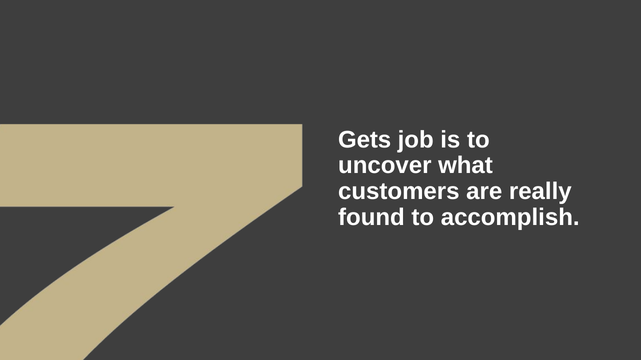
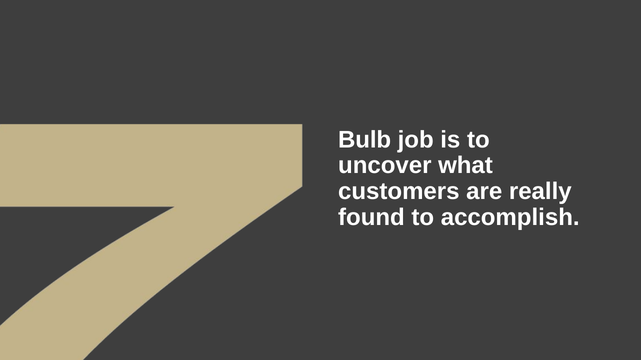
Gets: Gets -> Bulb (365, 140)
